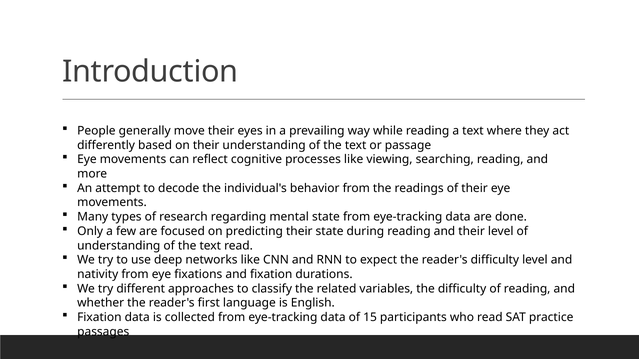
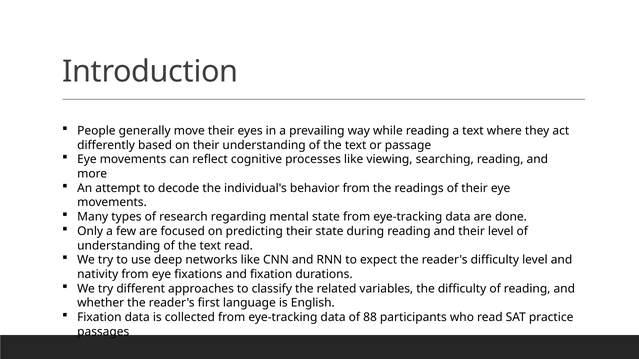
15: 15 -> 88 (370, 318)
